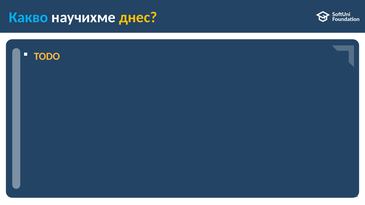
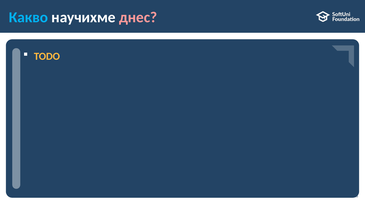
днес colour: yellow -> pink (138, 17)
